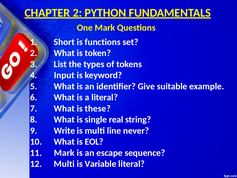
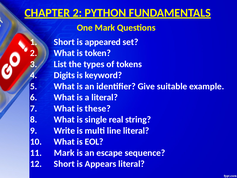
functions: functions -> appeared (103, 42)
Input: Input -> Digits (64, 75)
line never: never -> literal (136, 130)
12 Multi: Multi -> Short (64, 164)
Variable: Variable -> Appears (101, 164)
